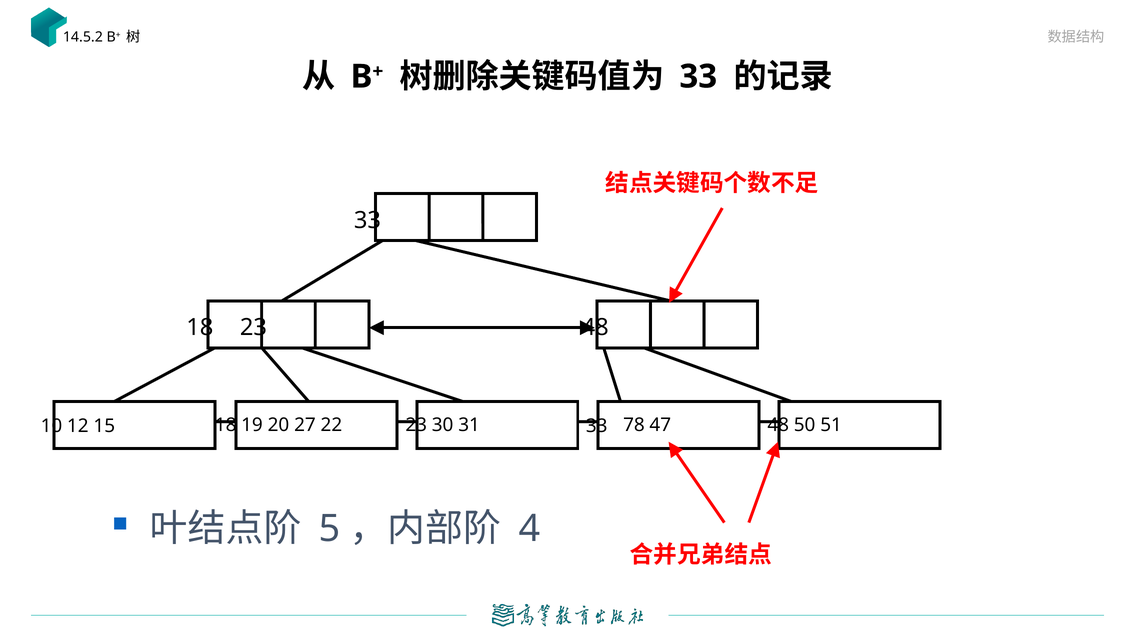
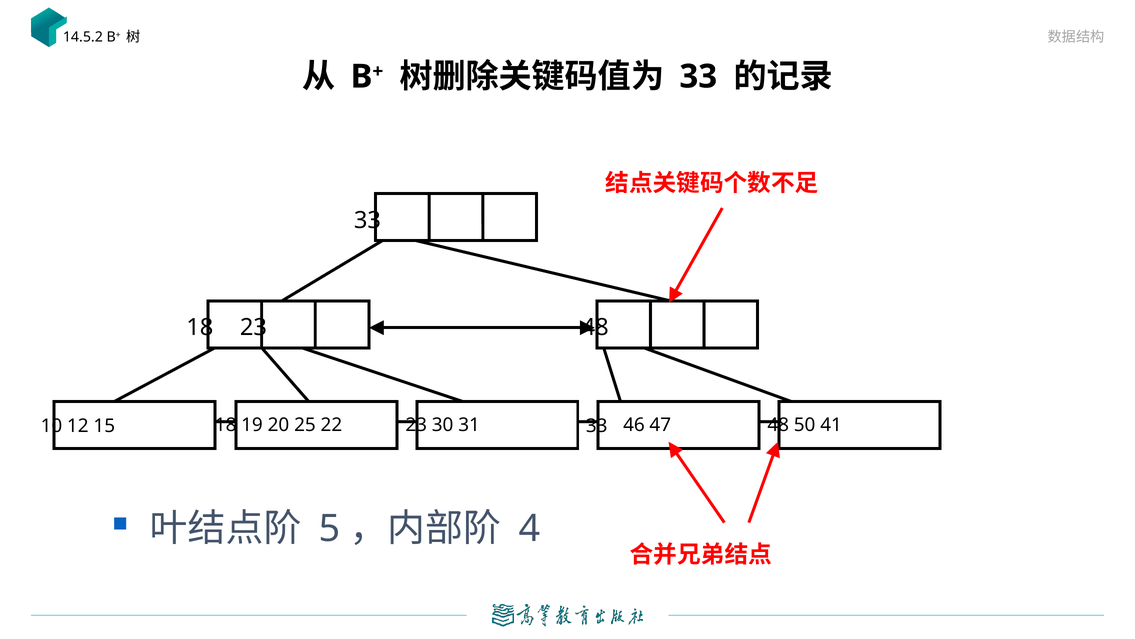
27: 27 -> 25 (305, 425)
78: 78 -> 46 (634, 425)
51: 51 -> 41 (831, 425)
